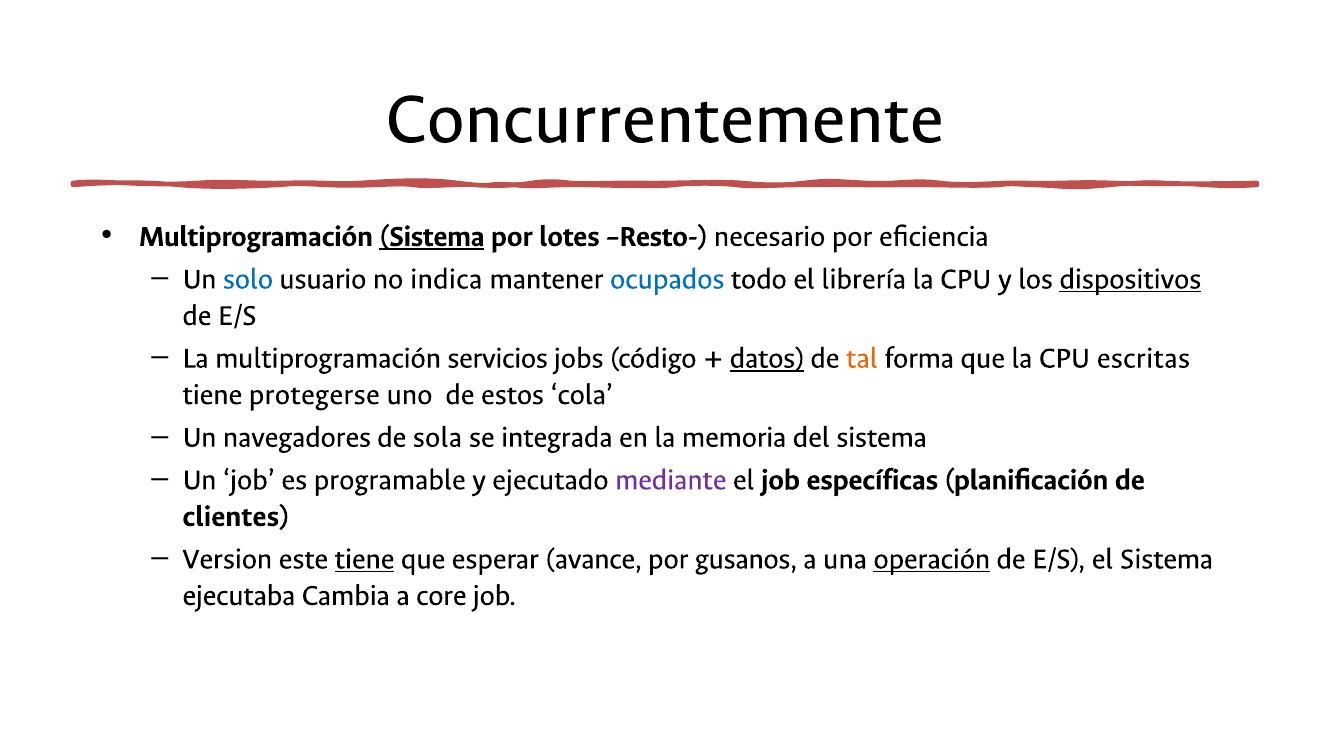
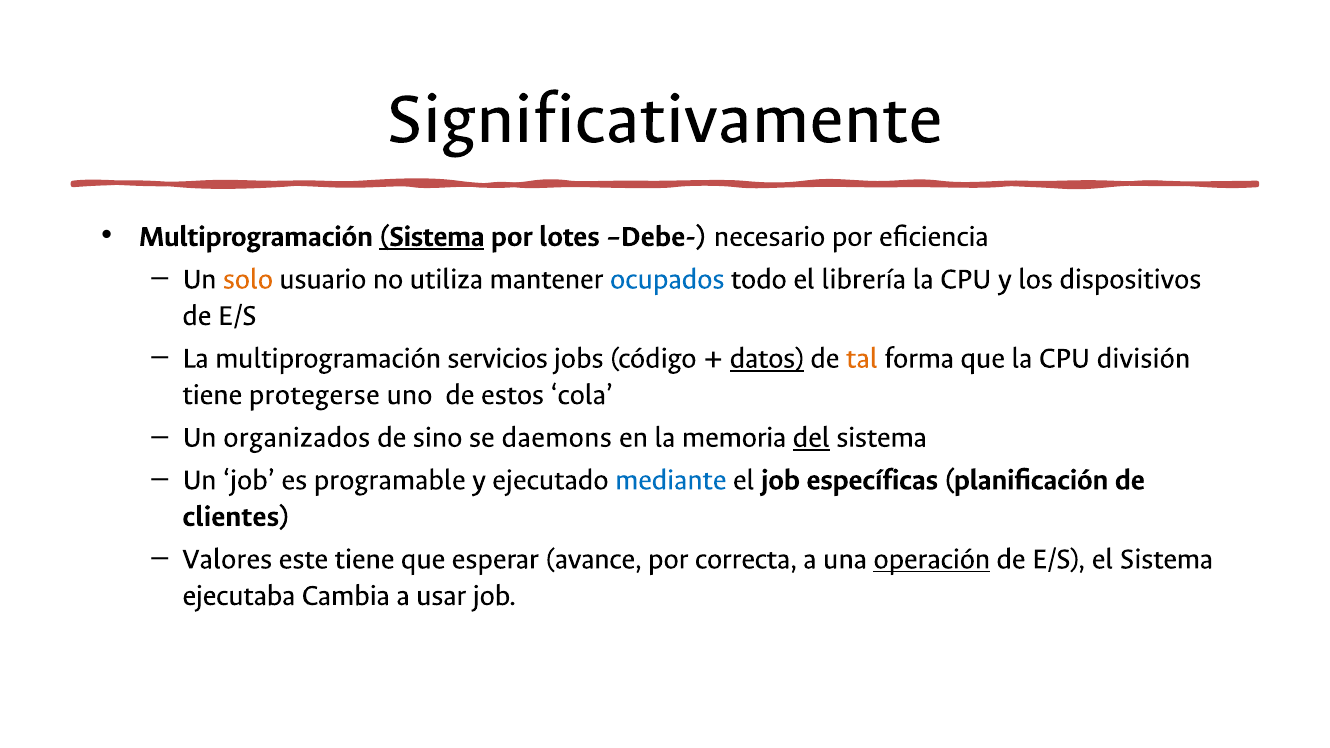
Concurrentemente: Concurrentemente -> Significativamente (665, 117)
Resto-: Resto- -> Debe- (656, 236)
solo colour: blue -> orange (248, 278)
indica: indica -> utiliza (446, 278)
dispositivos underline: present -> none (1130, 278)
escritas: escritas -> división (1144, 358)
navegadores: navegadores -> organizados (297, 437)
sola: sola -> sino (438, 437)
integrada: integrada -> daemons (557, 437)
del underline: none -> present (811, 437)
mediante colour: purple -> blue (671, 479)
Version: Version -> Valores (227, 558)
tiene underline: present -> none (365, 558)
gusanos: gusanos -> correcta (746, 558)
core: core -> usar (441, 595)
